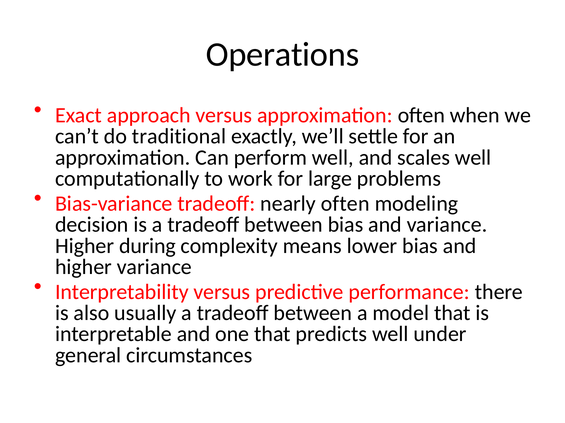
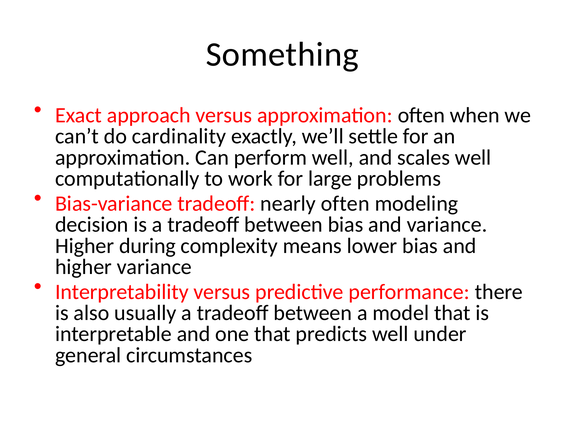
Operations: Operations -> Something (282, 55)
traditional: traditional -> cardinality (179, 137)
